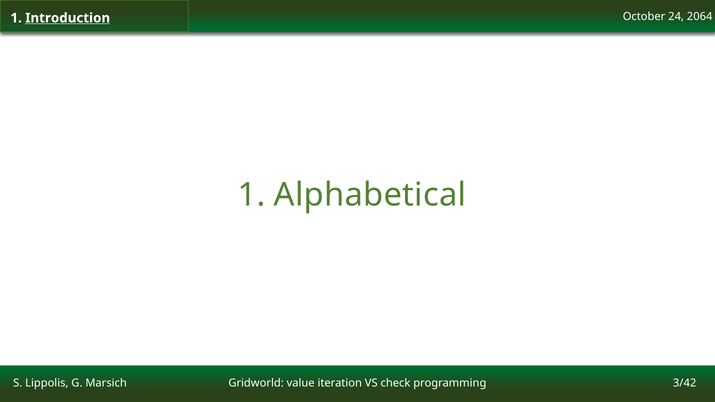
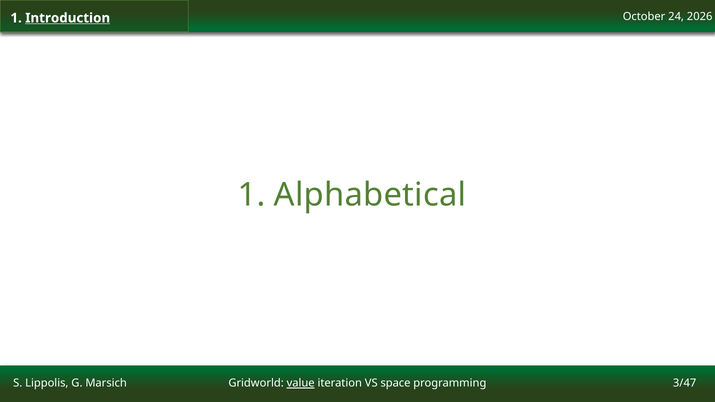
2064: 2064 -> 2026 (700, 17)
3/42: 3/42 -> 3/47 (685, 383)
value underline: none -> present (301, 383)
check: check -> space (396, 383)
